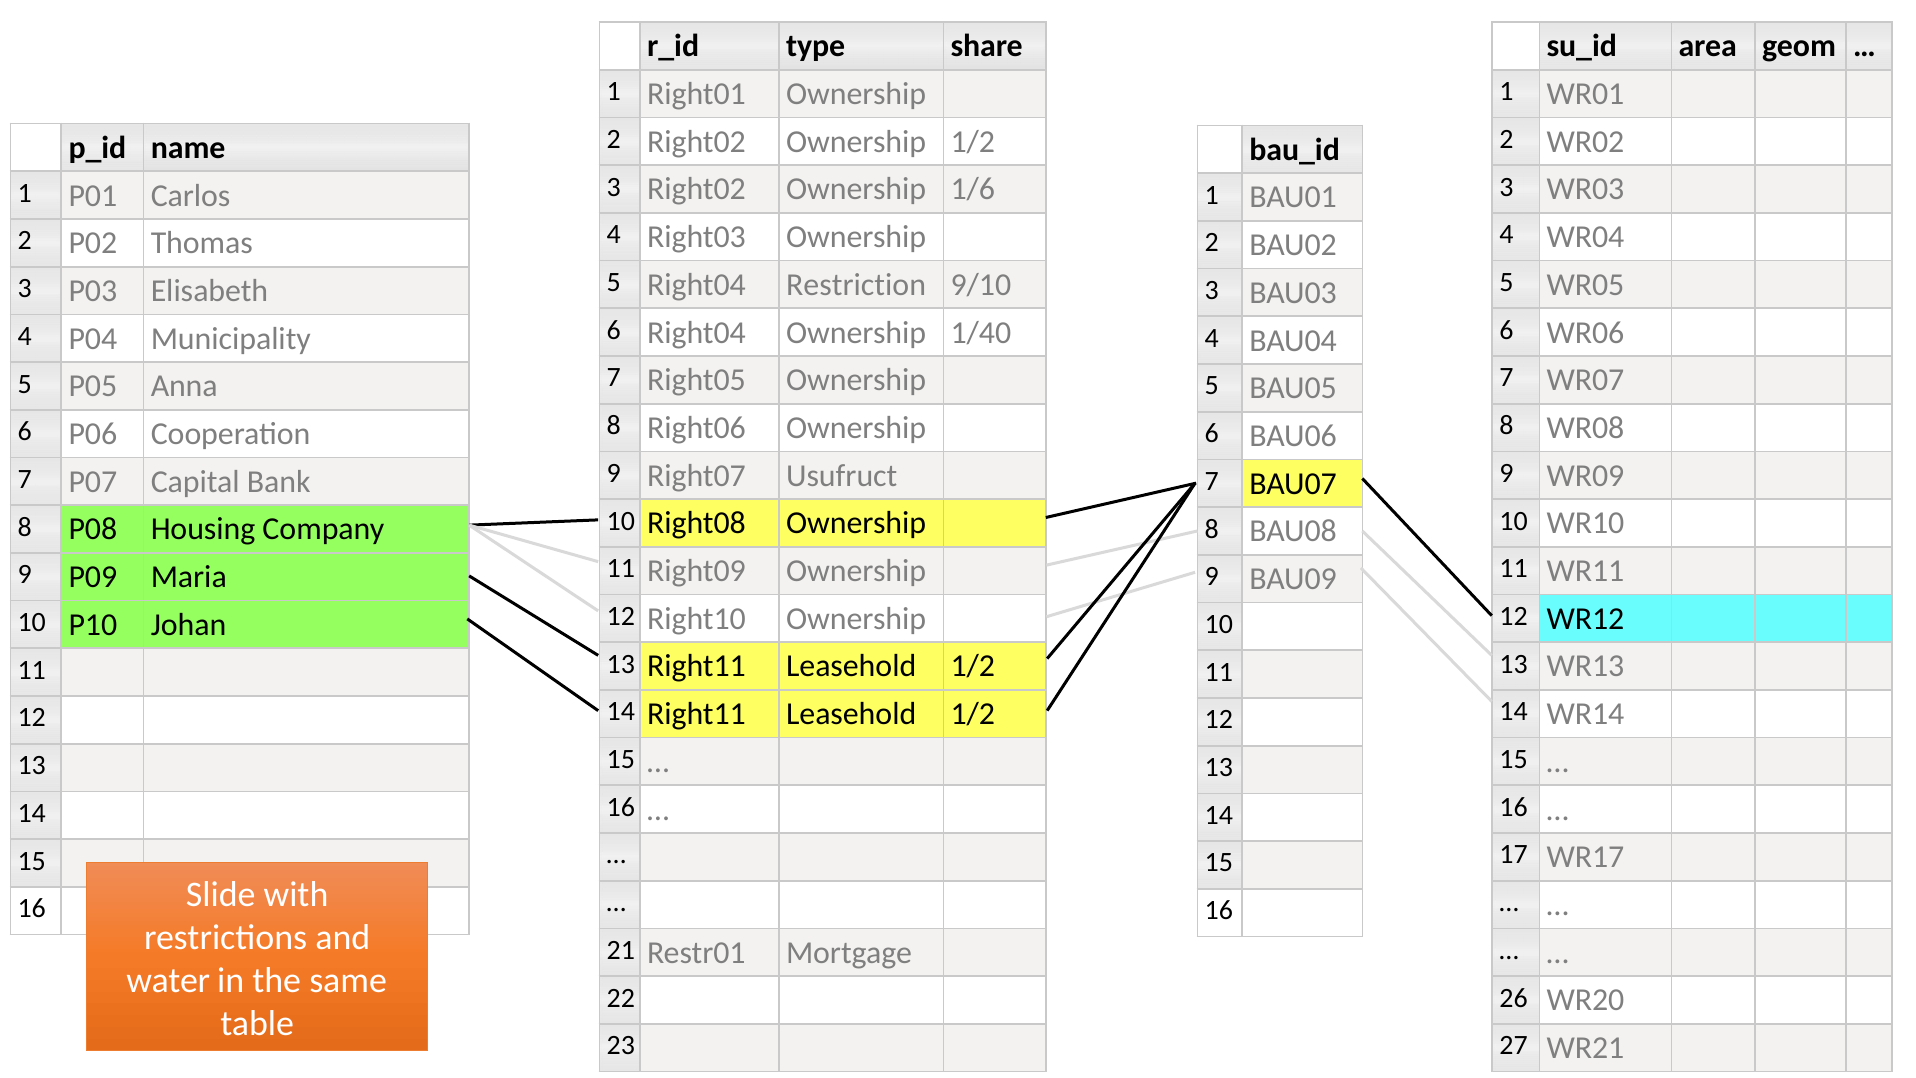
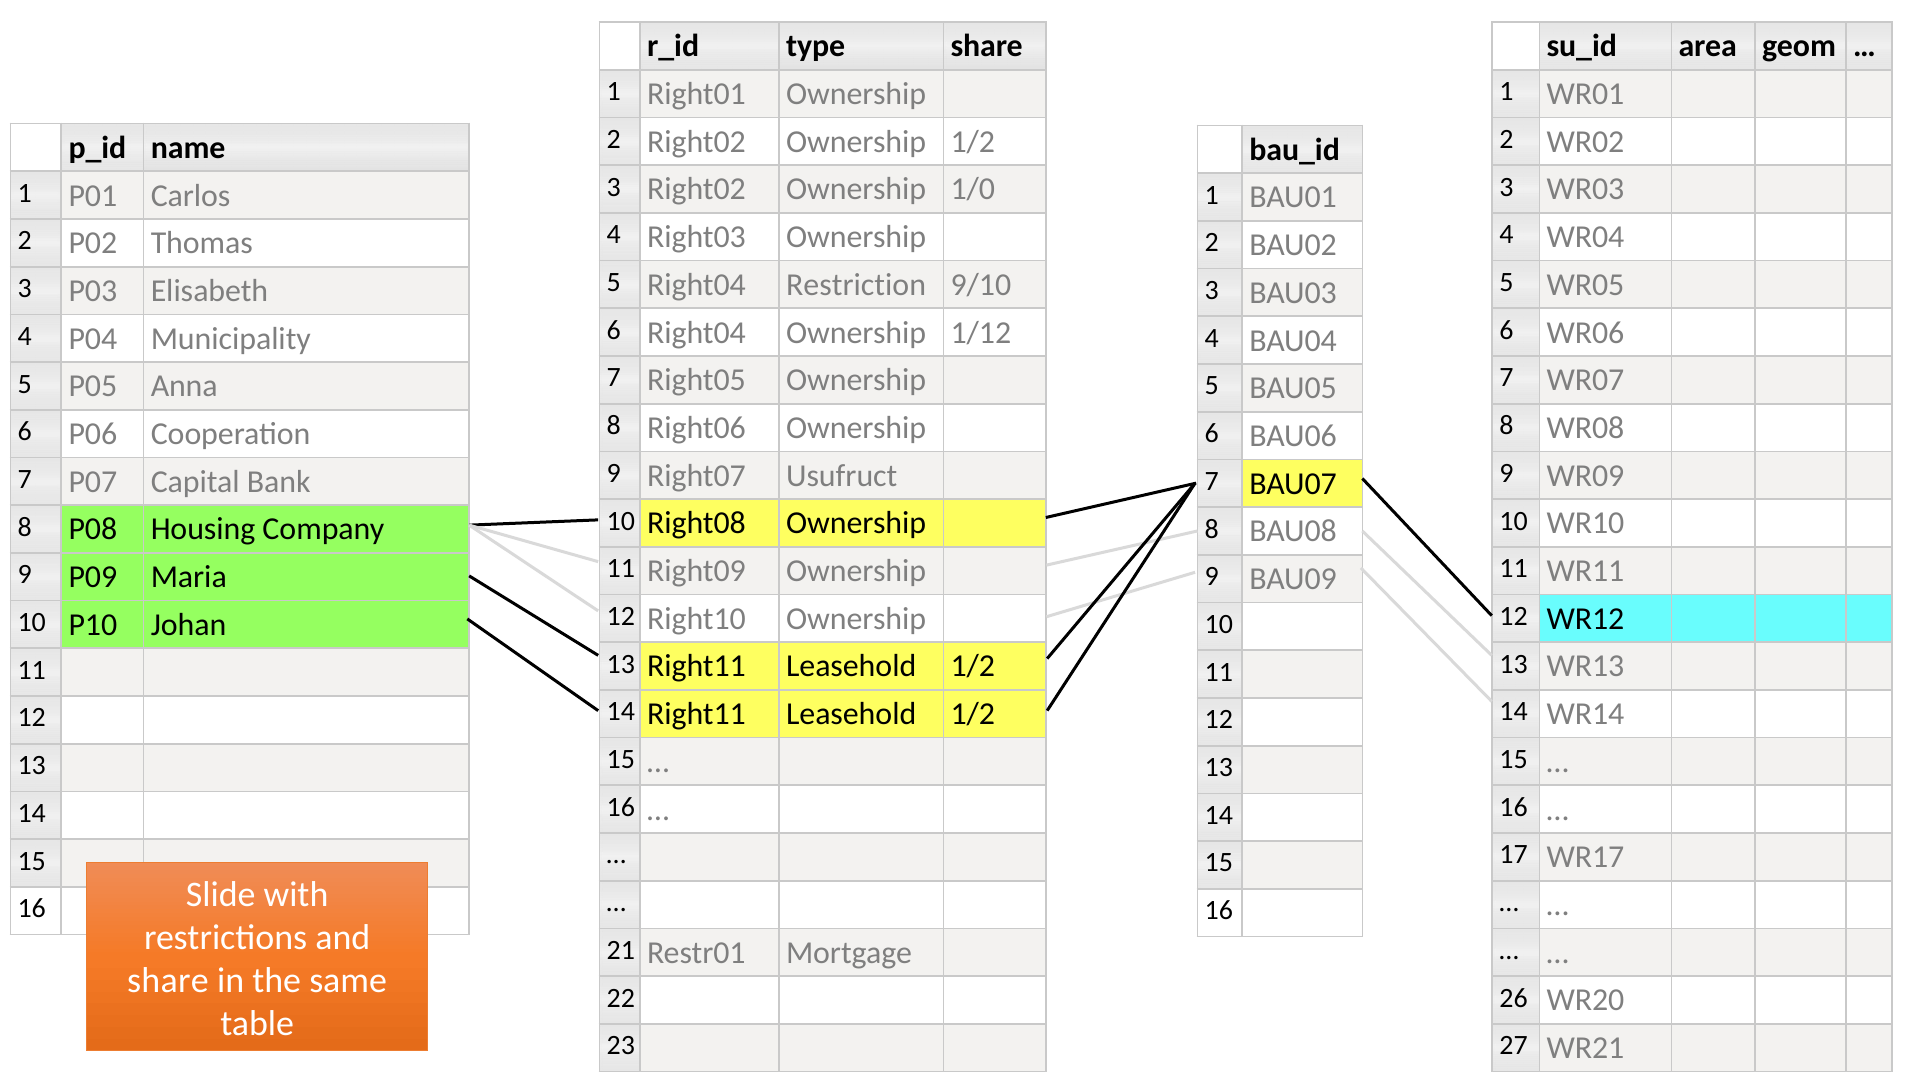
1/6: 1/6 -> 1/0 (973, 189)
1/40: 1/40 -> 1/12 (981, 332)
water: water -> share (168, 980)
